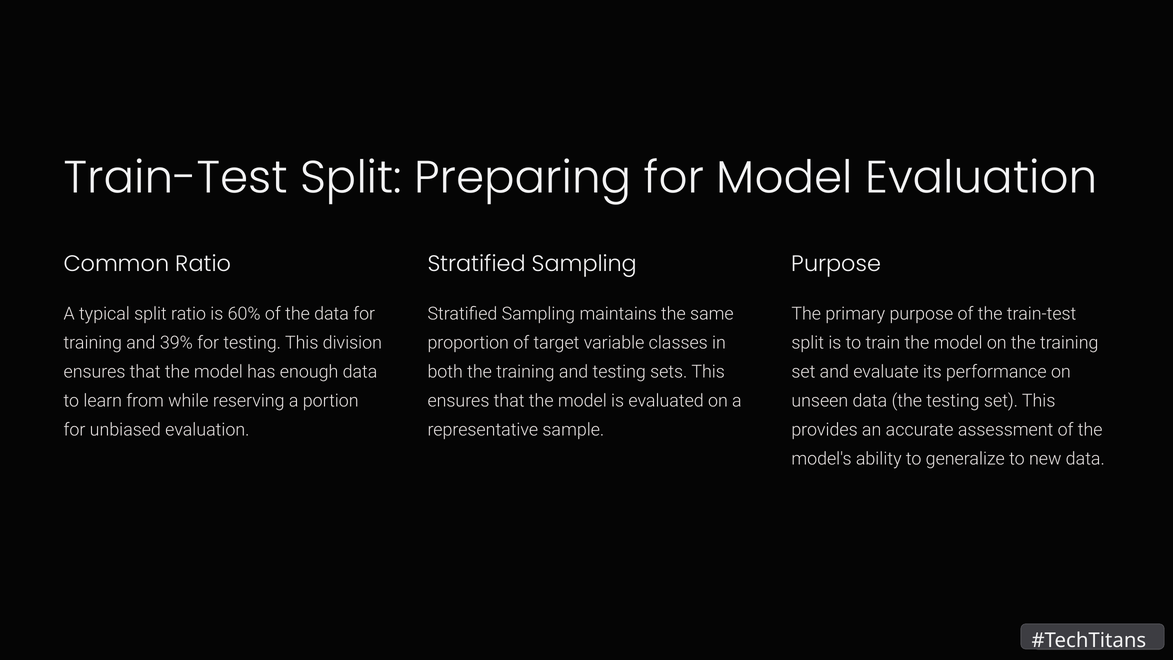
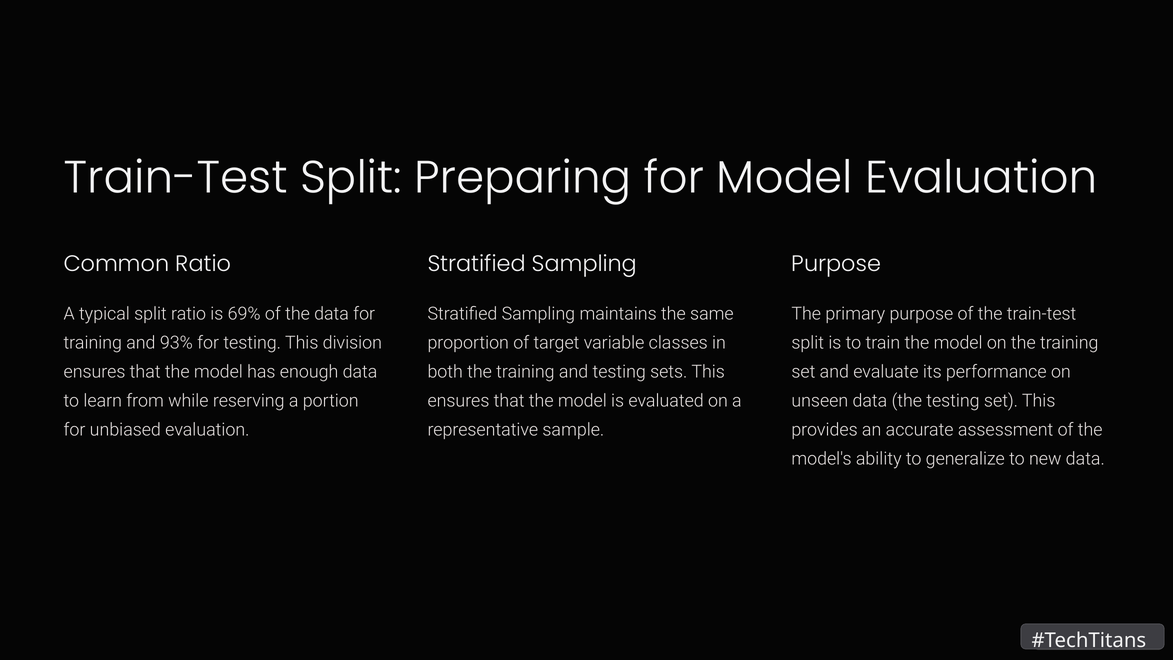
60%: 60% -> 69% (244, 314)
39%: 39% -> 93% (176, 343)
